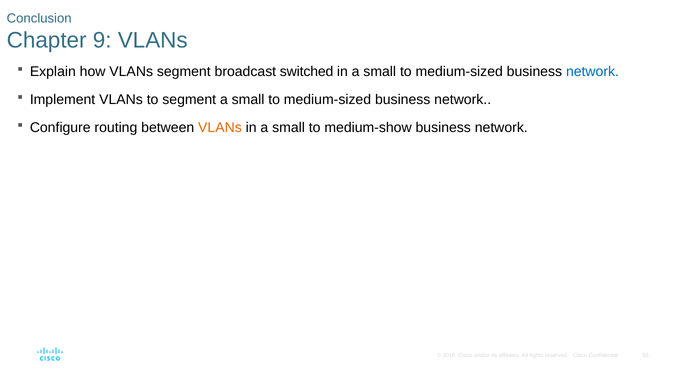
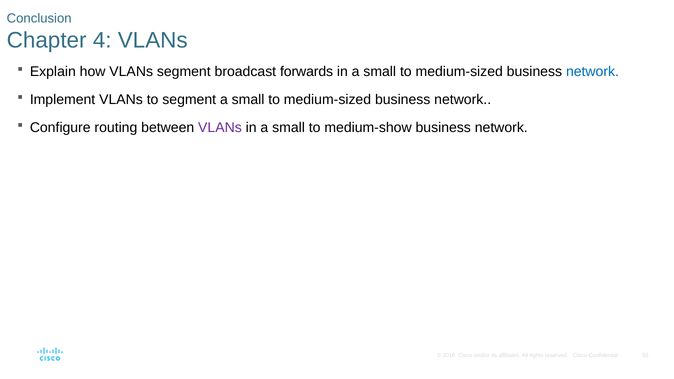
9: 9 -> 4 (102, 40)
switched: switched -> forwards (307, 72)
VLANs colour: orange -> purple (220, 128)
